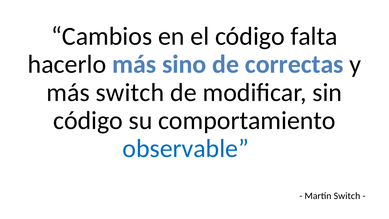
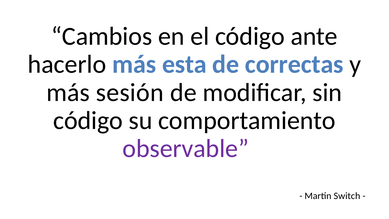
falta: falta -> ante (314, 36)
sino: sino -> esta (184, 64)
más switch: switch -> sesión (130, 92)
observable colour: blue -> purple (186, 148)
